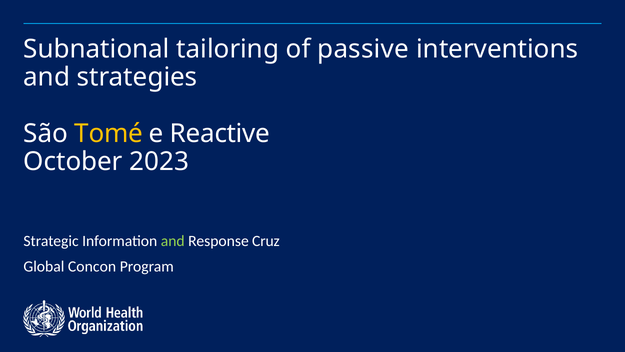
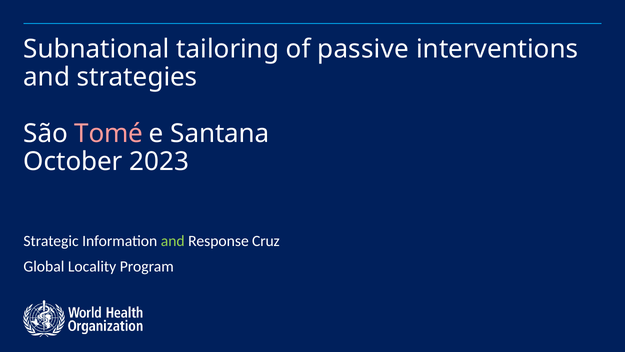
Tomé colour: yellow -> pink (109, 133)
Reactive: Reactive -> Santana (220, 133)
Concon: Concon -> Locality (92, 266)
